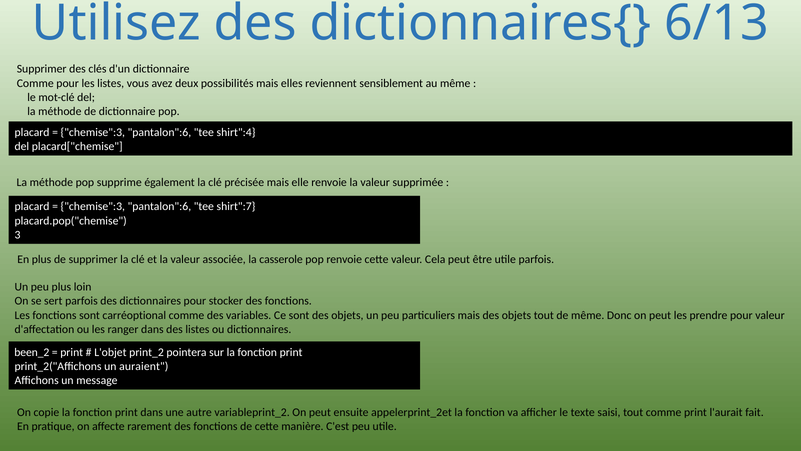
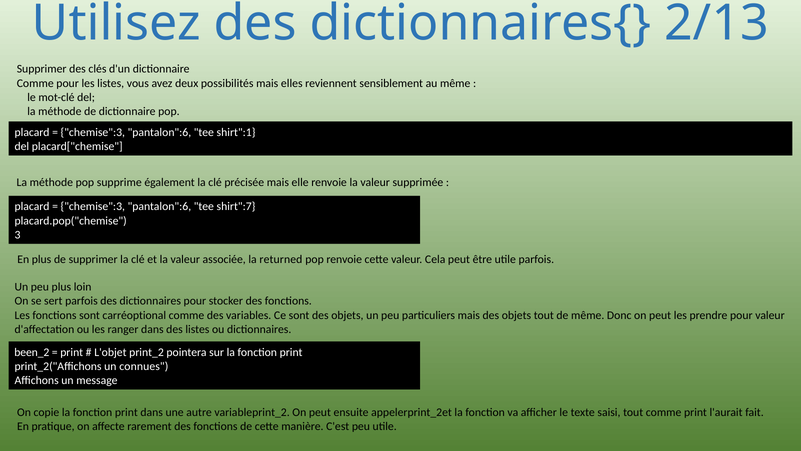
6/13: 6/13 -> 2/13 (717, 23)
shirt":4: shirt":4 -> shirt":1 (236, 132)
casserole: casserole -> returned (281, 259)
auraient: auraient -> connues (144, 366)
